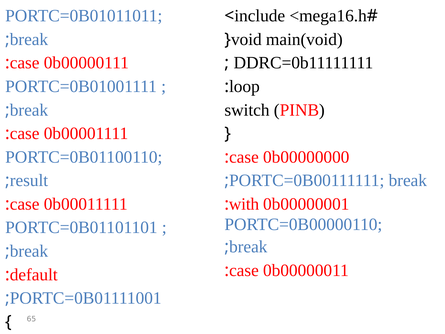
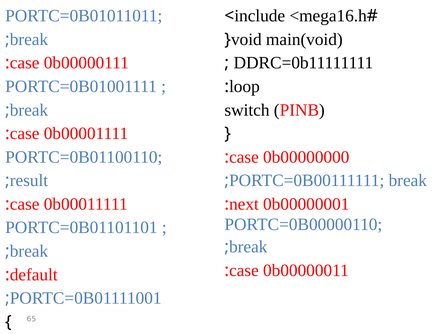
with: with -> next (244, 204)
